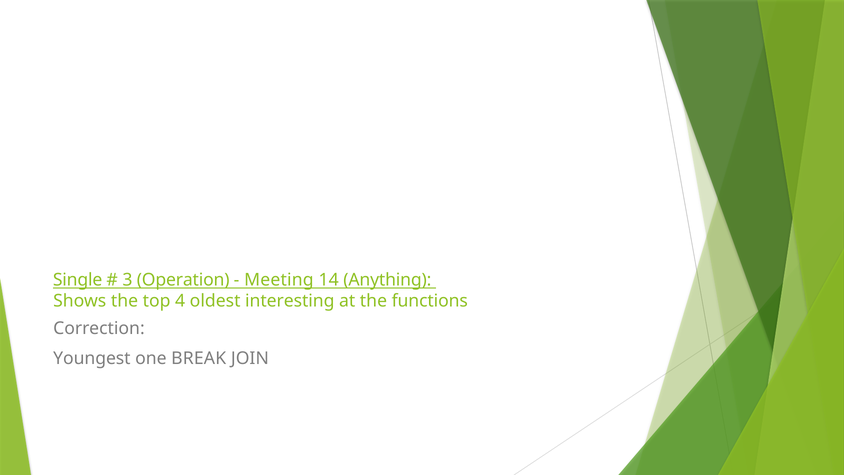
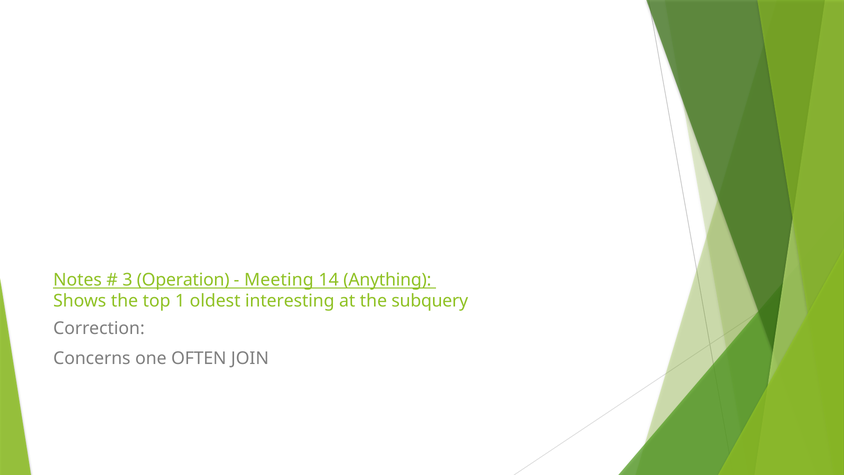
Single: Single -> Notes (78, 280)
4: 4 -> 1 (180, 301)
functions: functions -> subquery (430, 301)
Youngest: Youngest -> Concerns (92, 358)
BREAK: BREAK -> OFTEN (199, 358)
